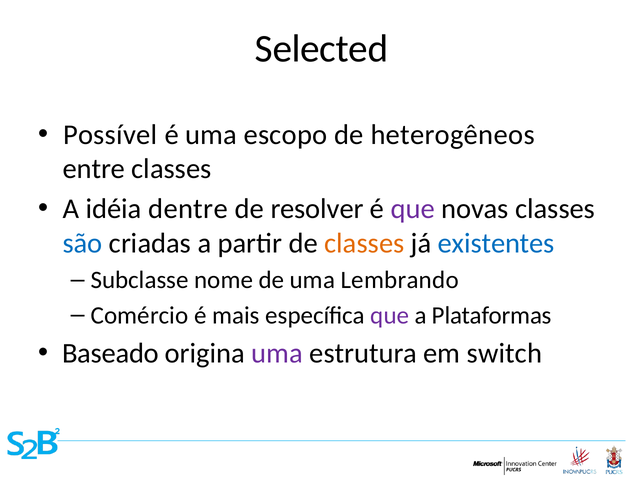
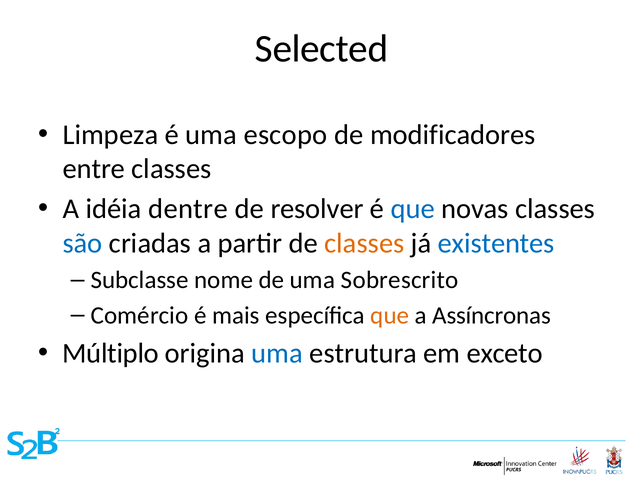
Possível: Possível -> Limpeza (110, 135)
heterogêneos: heterogêneos -> modificadores (453, 135)
que colour: purple -> blue (413, 209)
Lembrando: Lembrando -> Sobrescrito (400, 280)
que colour: purple -> orange (390, 315)
Plataformas: Plataformas -> Assíncronas (492, 315)
Baseado: Baseado -> Múltiplo (111, 354)
uma colour: purple -> blue (277, 354)
switch: switch -> exceto (505, 354)
